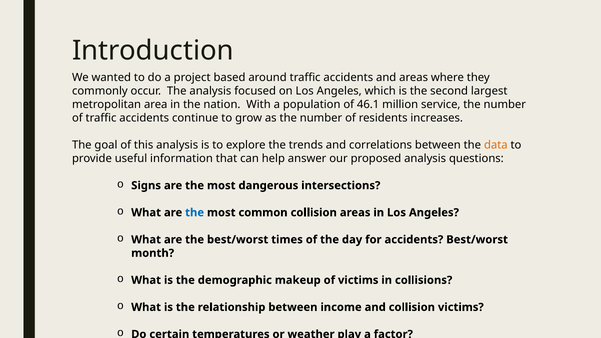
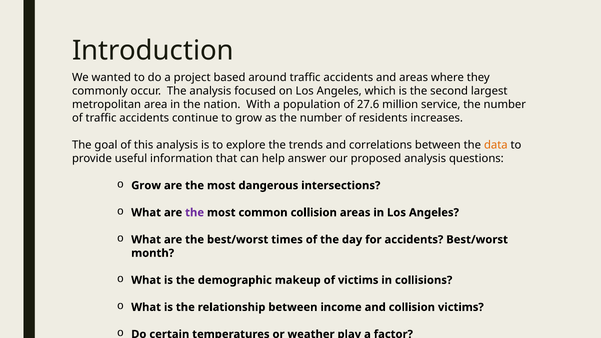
46.1: 46.1 -> 27.6 (368, 104)
Signs: Signs -> Grow (146, 186)
the colour: blue -> purple (195, 213)
